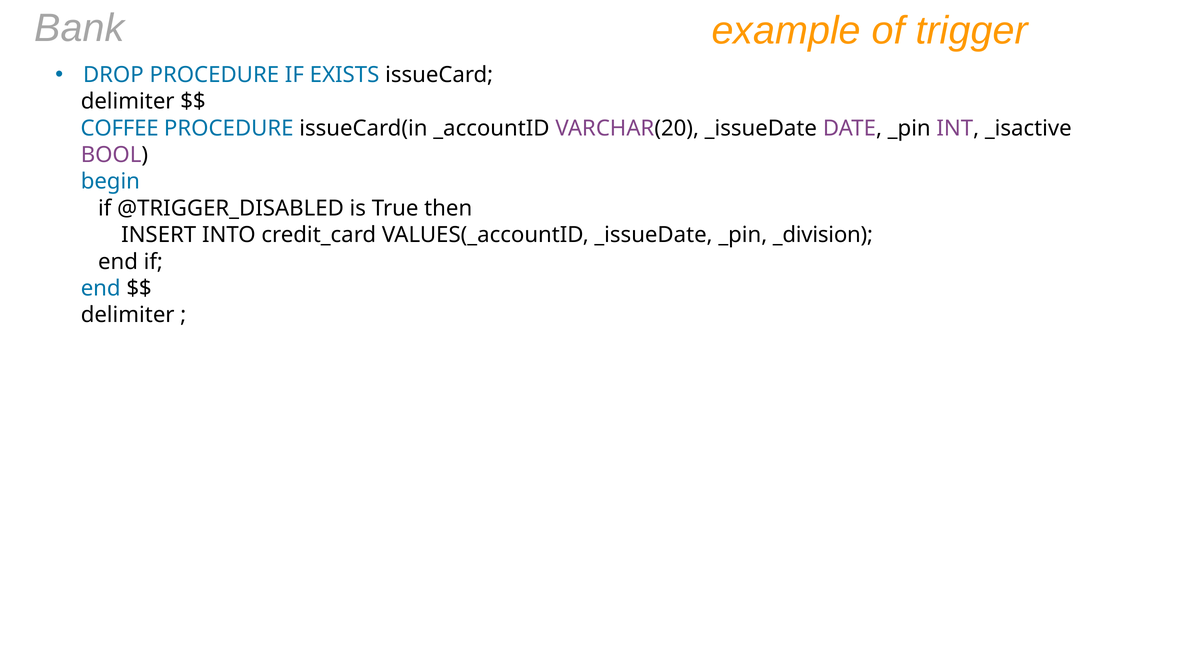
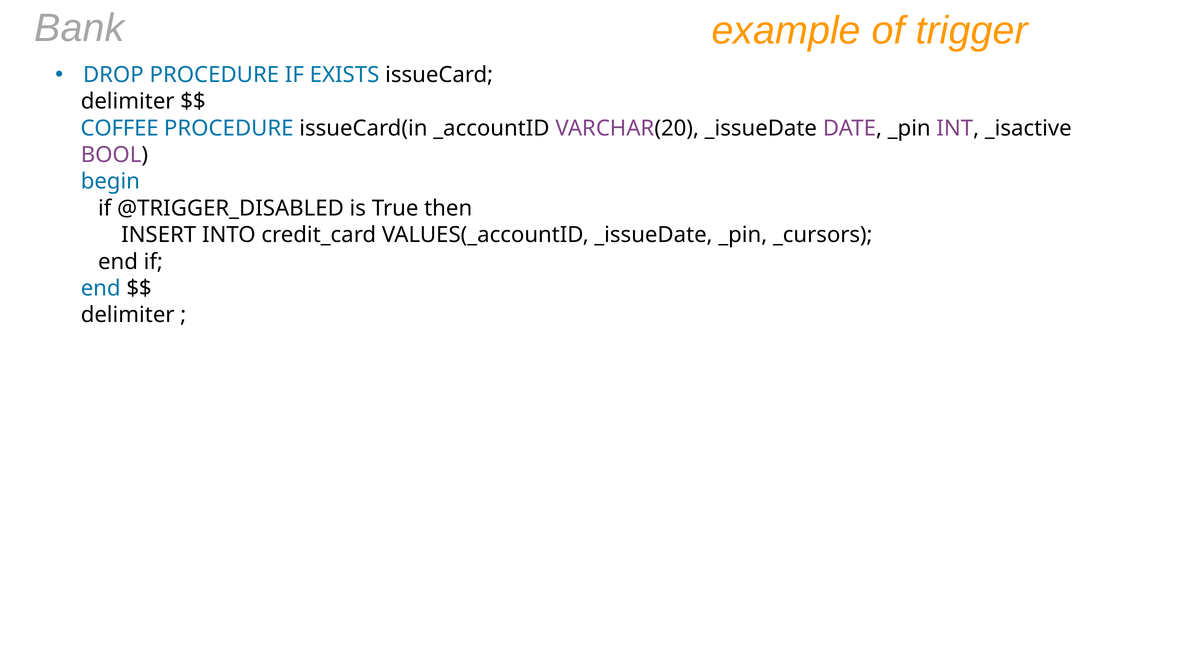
_division: _division -> _cursors (823, 235)
